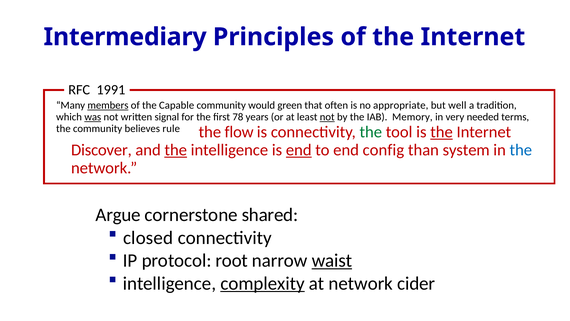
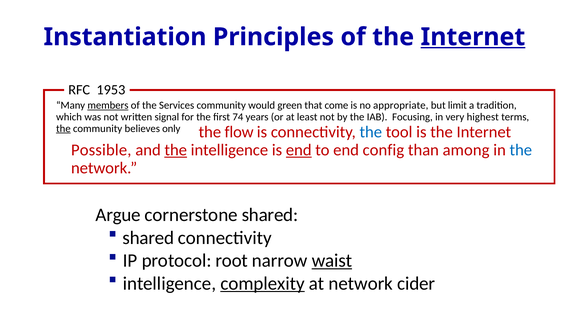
Intermediary: Intermediary -> Instantiation (125, 37)
Internet underline: none -> present (473, 37)
1991: 1991 -> 1953 (111, 90)
Capable: Capable -> Services (177, 105)
often: often -> come (336, 105)
well: well -> limit (457, 105)
was underline: present -> none (93, 117)
78: 78 -> 74 (238, 117)
not underline: present -> none (327, 117)
Memory: Memory -> Focusing (412, 117)
needed: needed -> highest (483, 117)
the underline: none -> present (63, 128)
rule: rule -> only (171, 128)
the colour: green -> blue (371, 132)
the underline: present -> none (442, 132)
Discover: Discover -> Possible (101, 150)
system: system -> among (466, 150)
closed: closed -> shared (148, 237)
